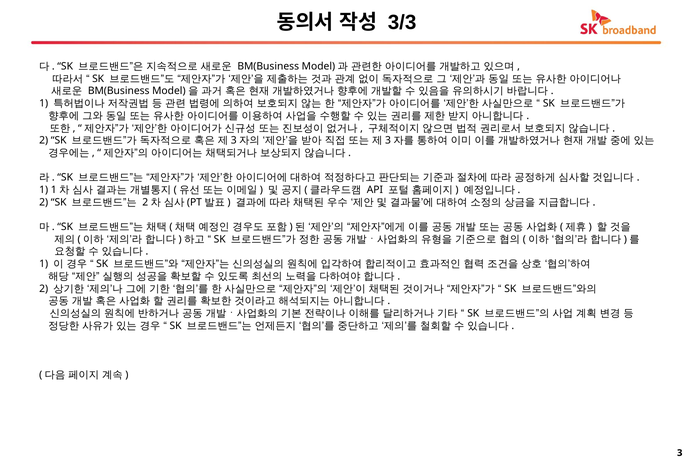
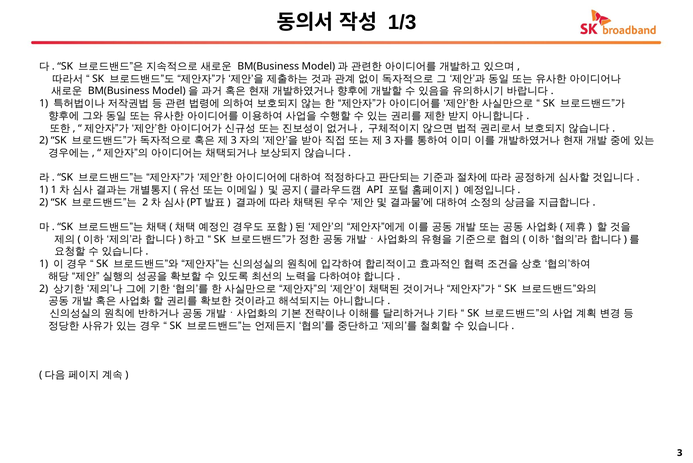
3/3: 3/3 -> 1/3 (402, 22)
